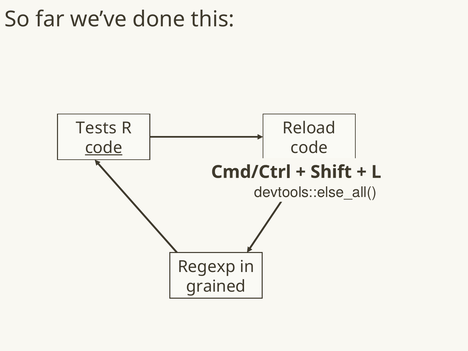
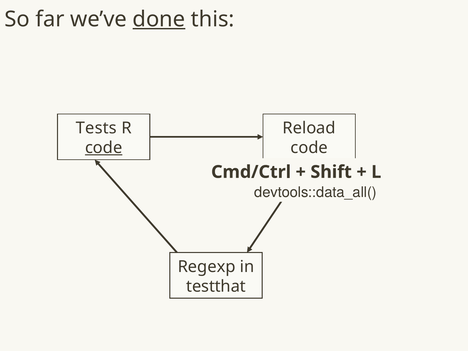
done underline: none -> present (159, 19)
devtools::else_all(: devtools::else_all( -> devtools::data_all( (316, 192)
grained: grained -> testthat (216, 286)
